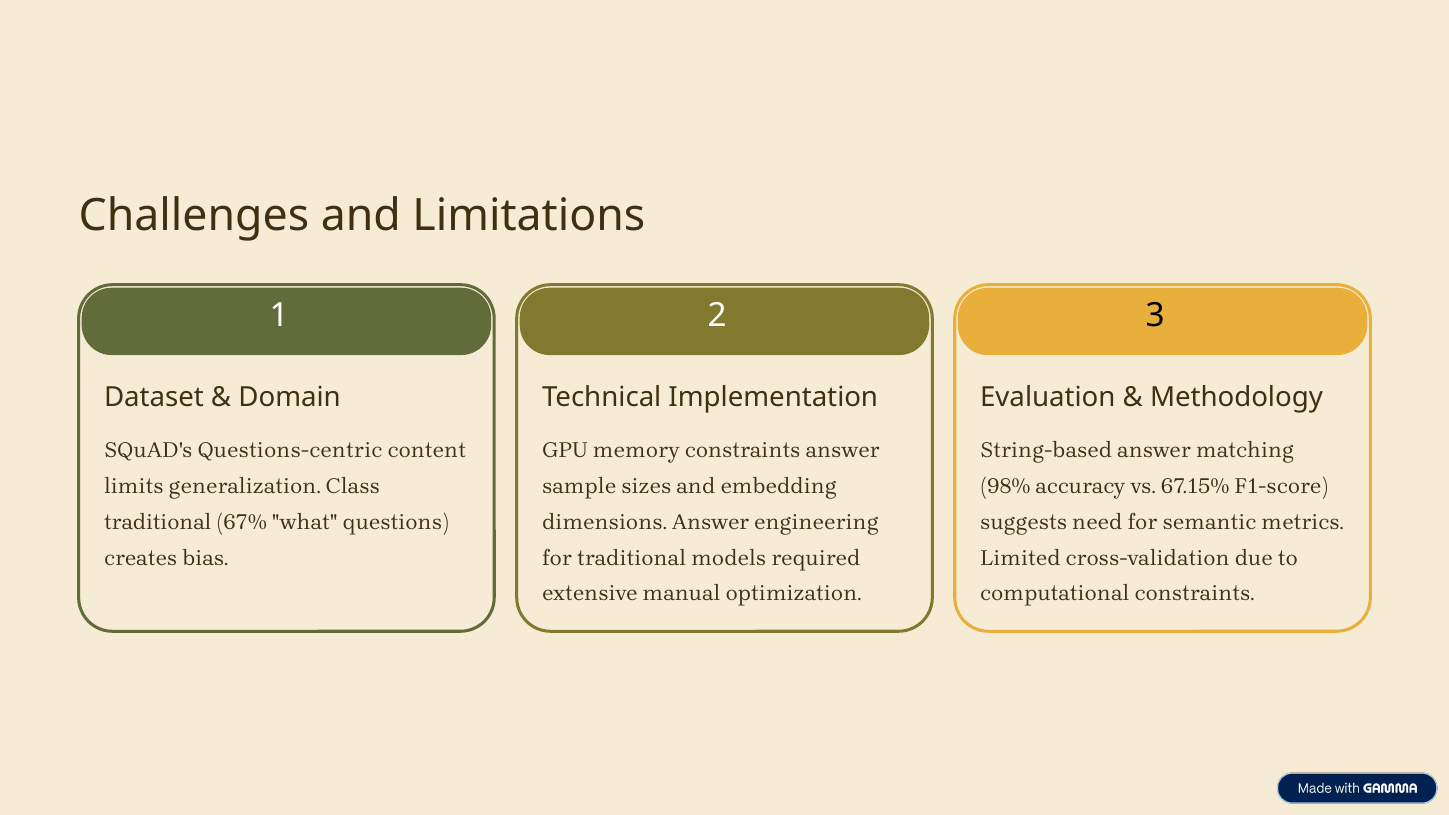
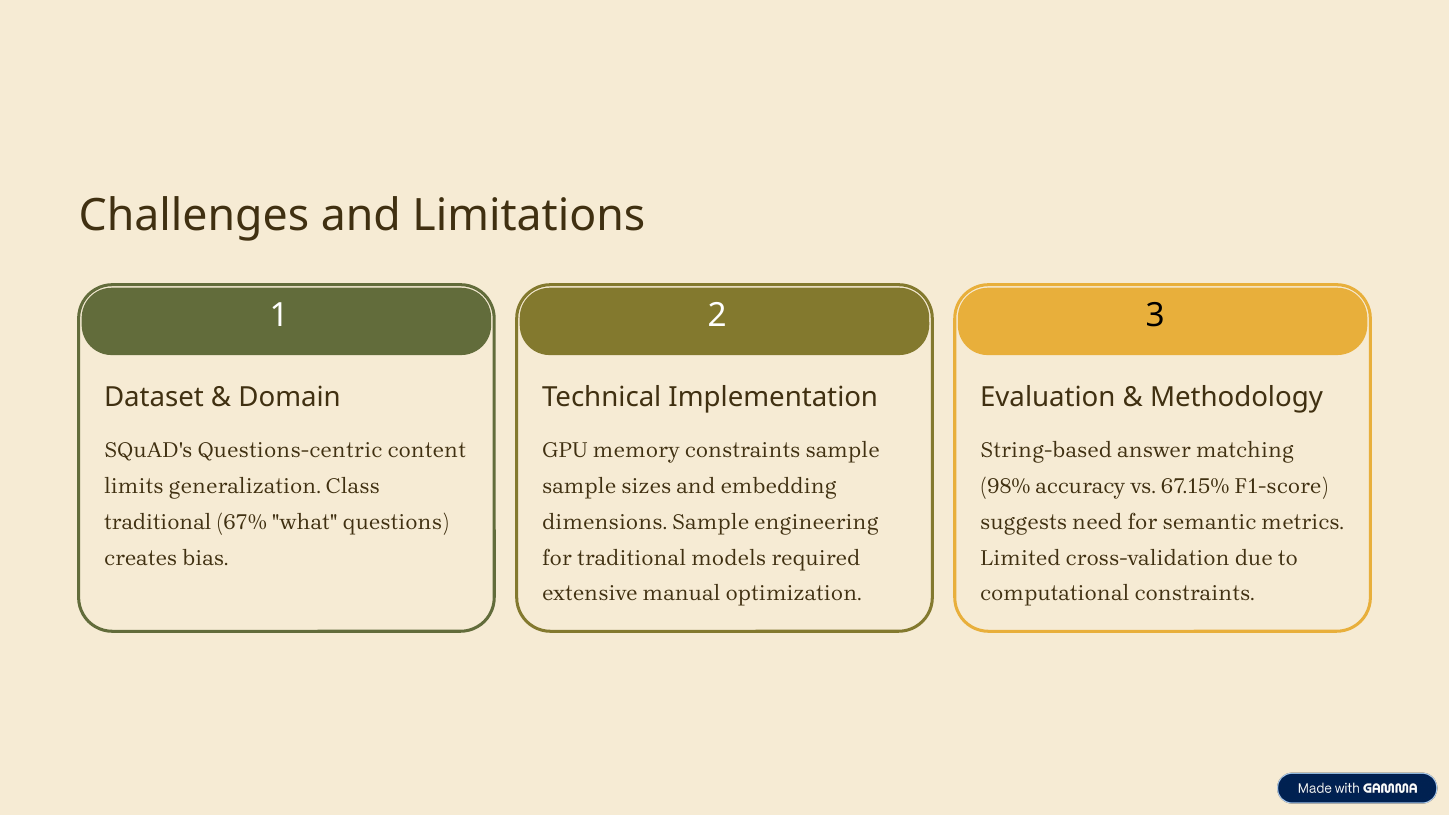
constraints answer: answer -> sample (843, 450)
dimensions Answer: Answer -> Sample (711, 522)
